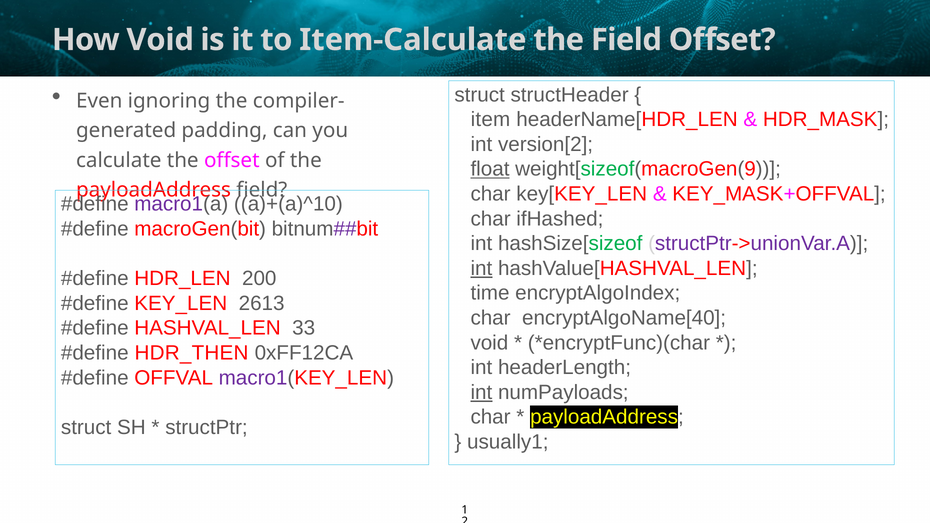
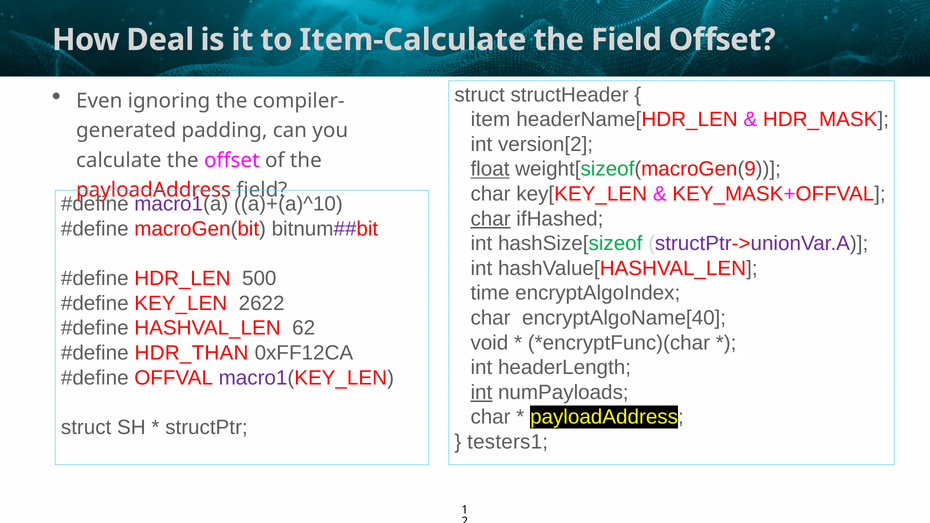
How Void: Void -> Deal (160, 40)
char underline: none -> present (491, 219)
int underline: present -> none (481, 268)
200: 200 -> 500 (259, 279)
2613: 2613 -> 2622 (262, 303)
33: 33 -> 62 (304, 328)
HDR_THEN: HDR_THEN -> HDR_THAN (192, 353)
usually1: usually1 -> testers1 (508, 442)
